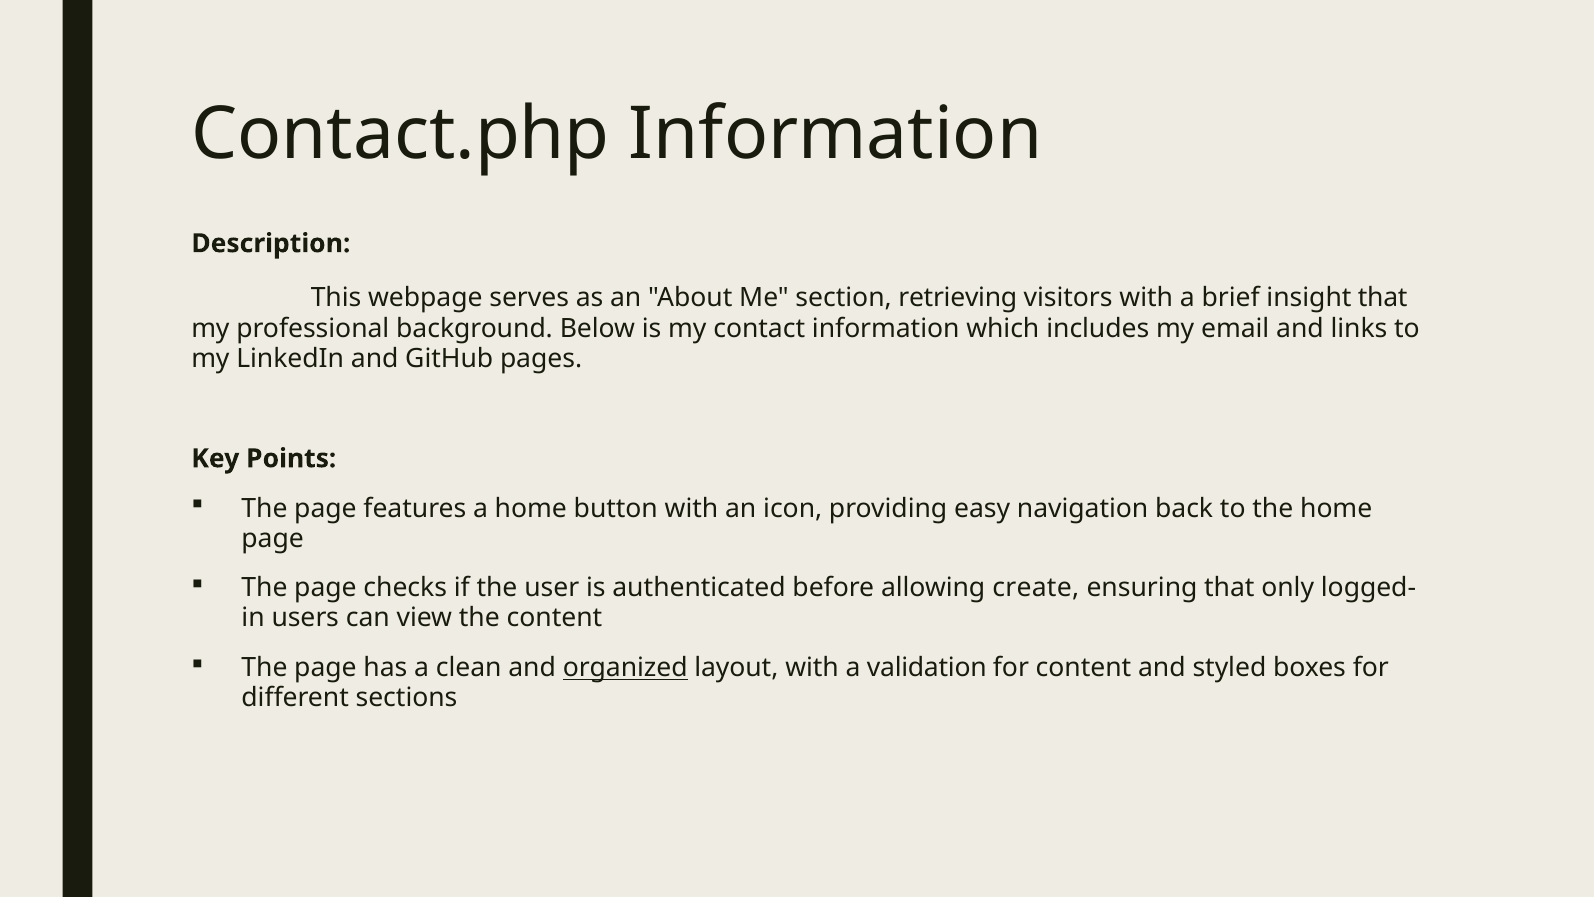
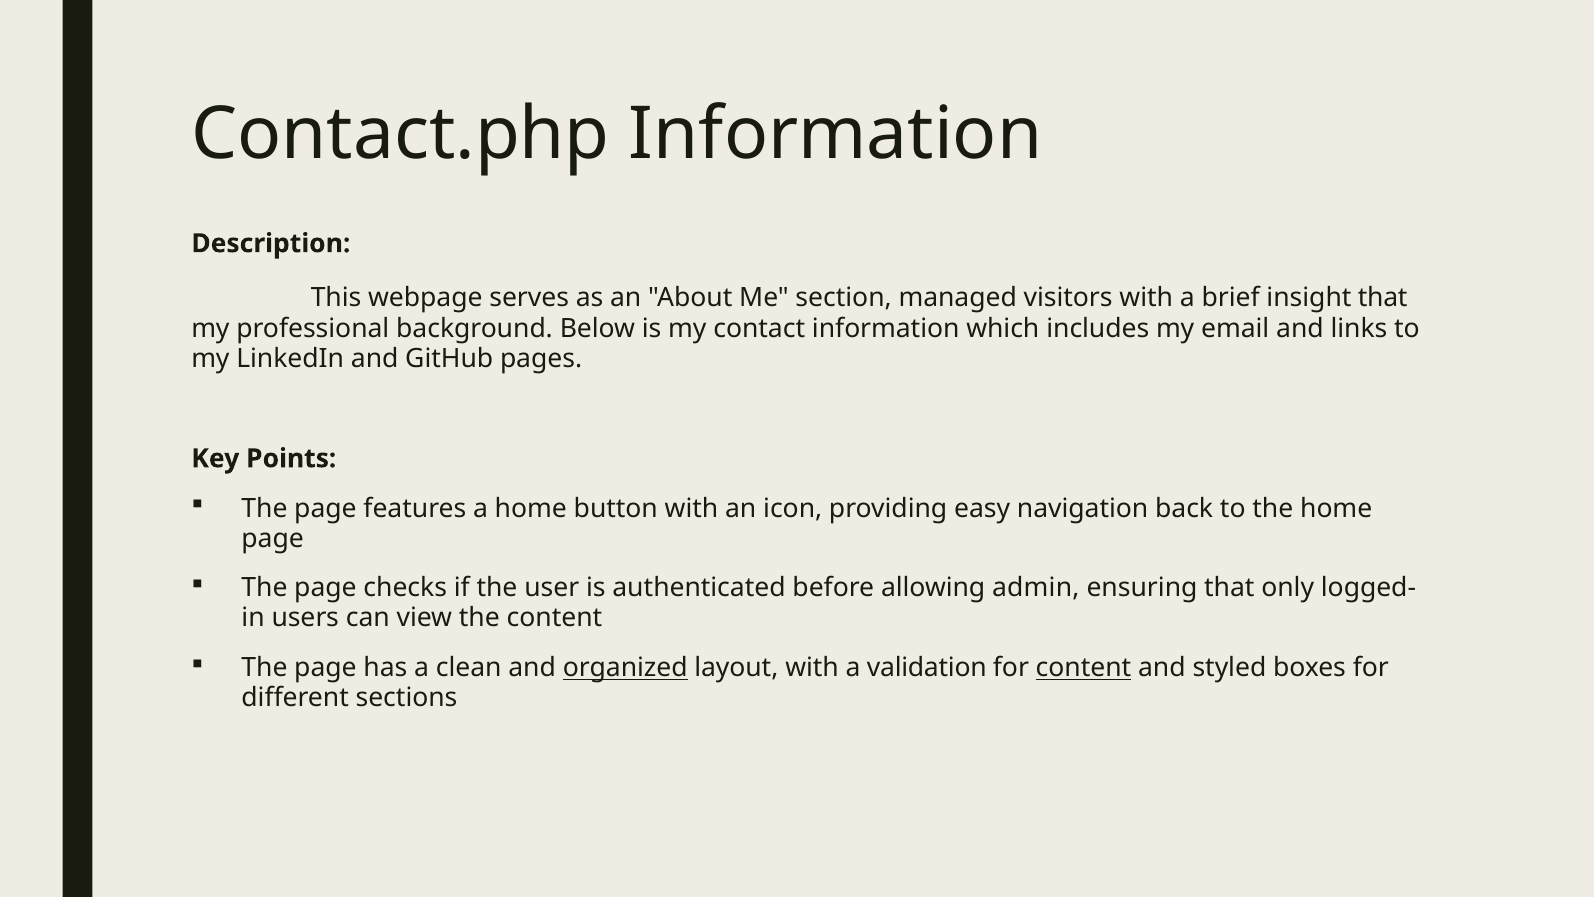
retrieving: retrieving -> managed (958, 298)
create: create -> admin (1036, 588)
content underline: none -> present (1083, 668)
